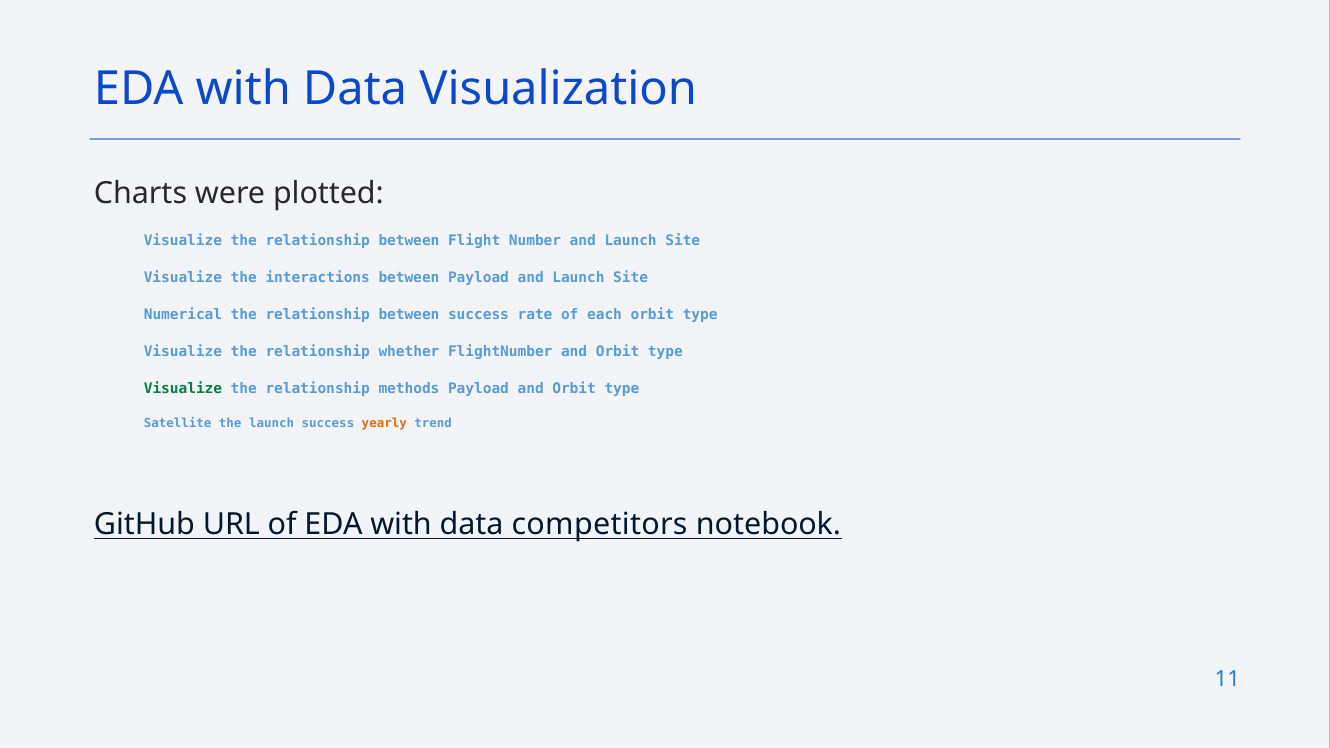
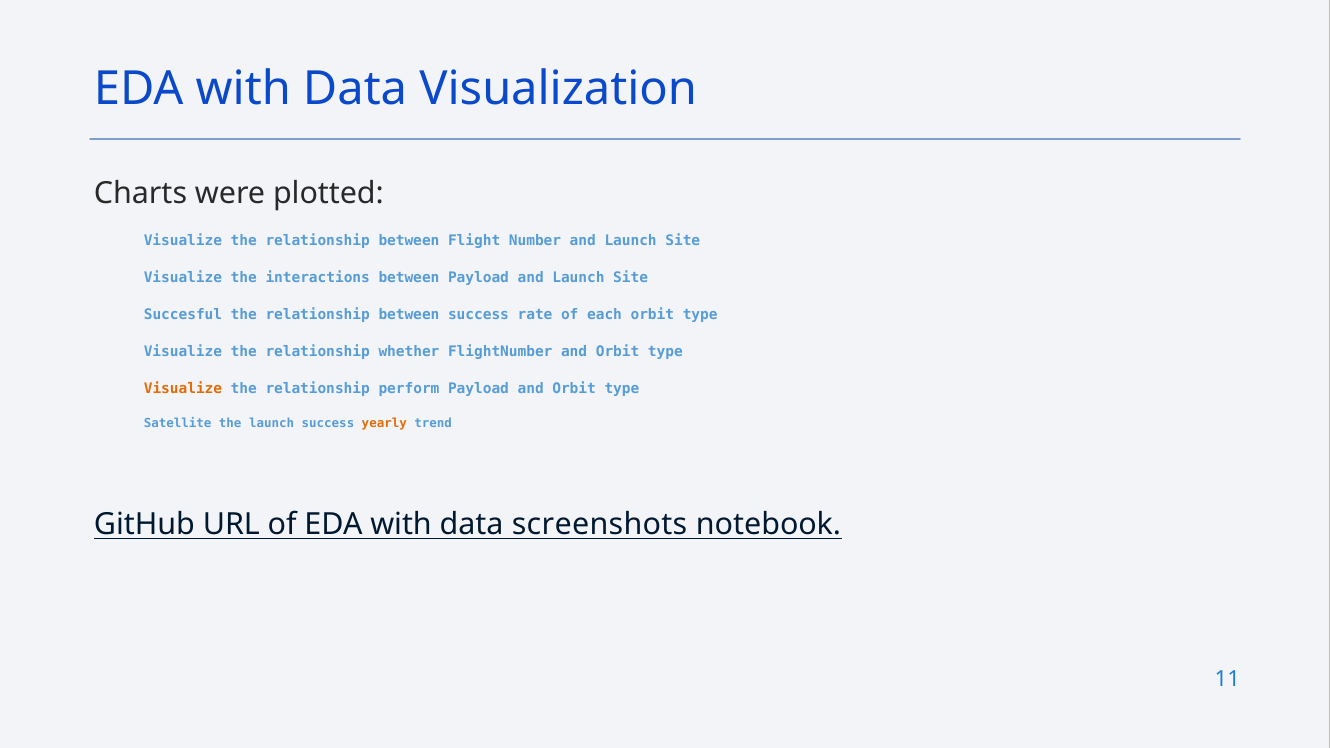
Numerical: Numerical -> Succesful (183, 315)
Visualize colour: green -> orange (183, 388)
methods: methods -> perform (409, 388)
competitors: competitors -> screenshots (600, 525)
